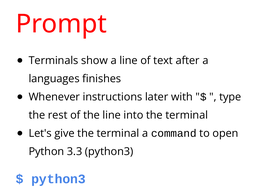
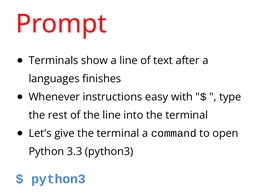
later: later -> easy (157, 97)
